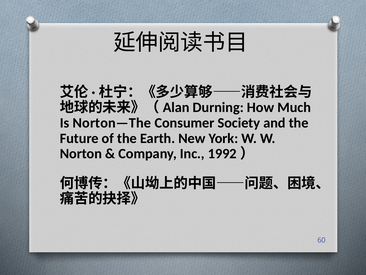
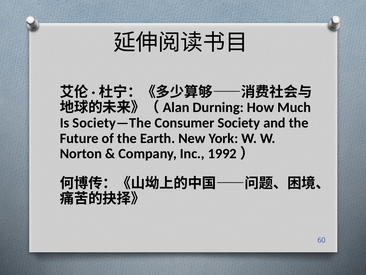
Norton—The: Norton—The -> Society—The (112, 123)
